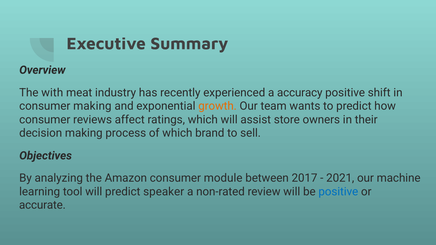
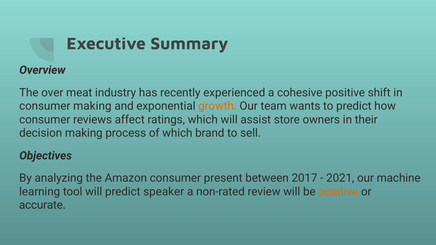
with: with -> over (52, 93)
accuracy: accuracy -> cohesive (300, 93)
module: module -> present (223, 178)
positive colour: blue -> orange (338, 192)
